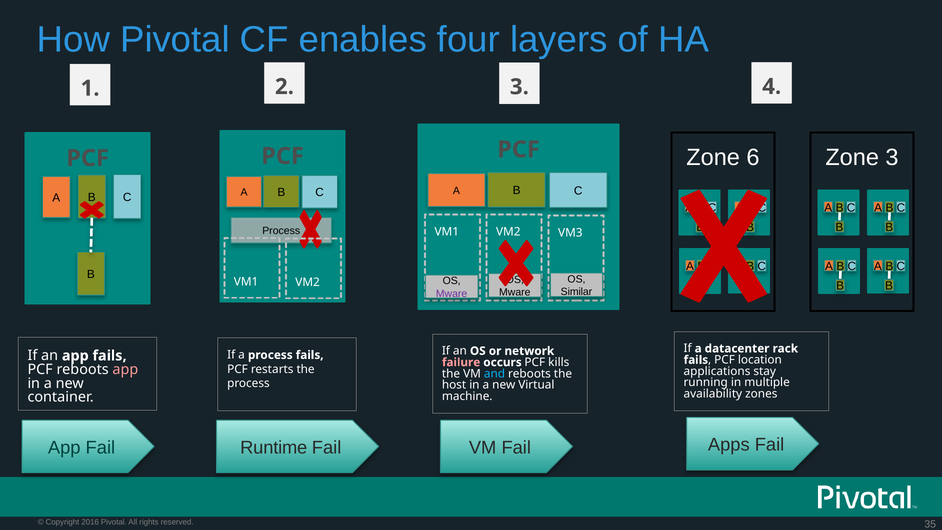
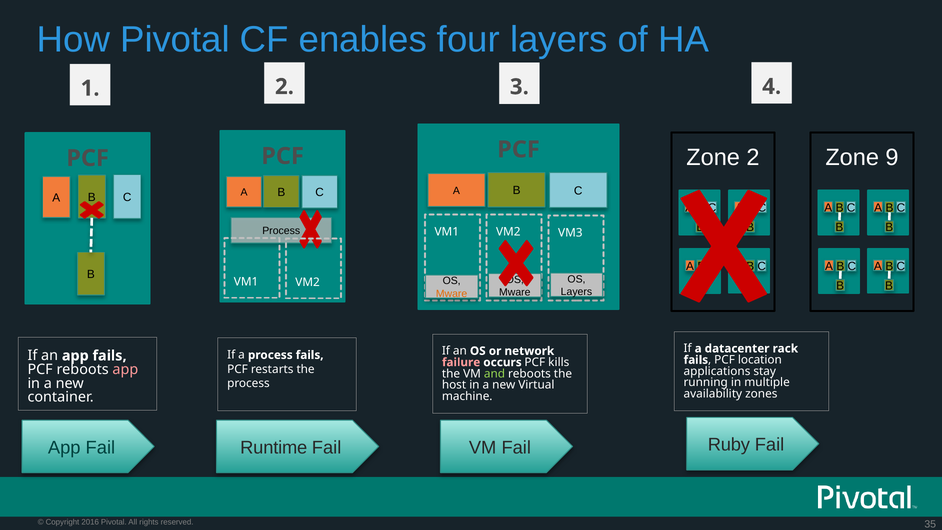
Zone 6: 6 -> 2 (753, 158)
Zone 3: 3 -> 9 (892, 158)
Similar: Similar -> Layers (576, 292)
Mware colour: purple -> orange (452, 294)
and colour: light blue -> light green (494, 374)
Apps: Apps -> Ruby (729, 445)
